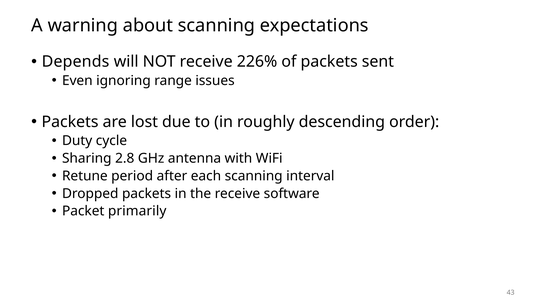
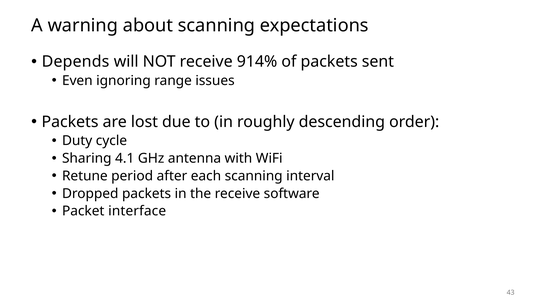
226%: 226% -> 914% (257, 62)
2.8: 2.8 -> 4.1 (125, 158)
primarily: primarily -> interface (137, 211)
